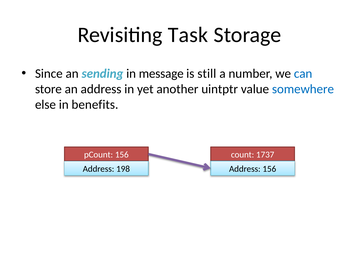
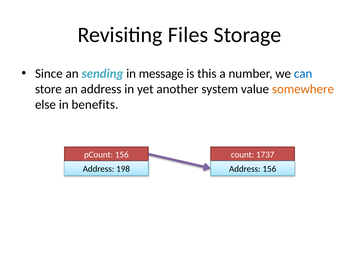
Task: Task -> Files (188, 35)
still: still -> this (207, 73)
uintptr: uintptr -> system (220, 89)
somewhere colour: blue -> orange (303, 89)
